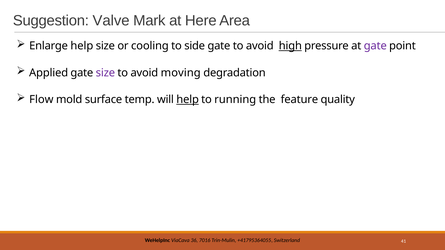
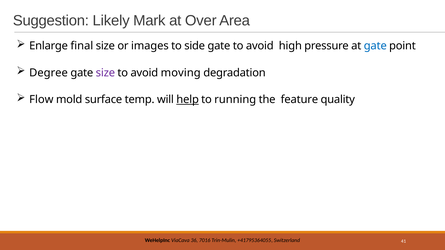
Valve: Valve -> Likely (111, 21)
Here: Here -> Over (201, 21)
Enlarge help: help -> final (82, 46)
cooling: cooling -> images (150, 46)
high underline: present -> none (290, 46)
gate colour: purple -> blue (375, 46)
Applied: Applied -> Degree (49, 73)
